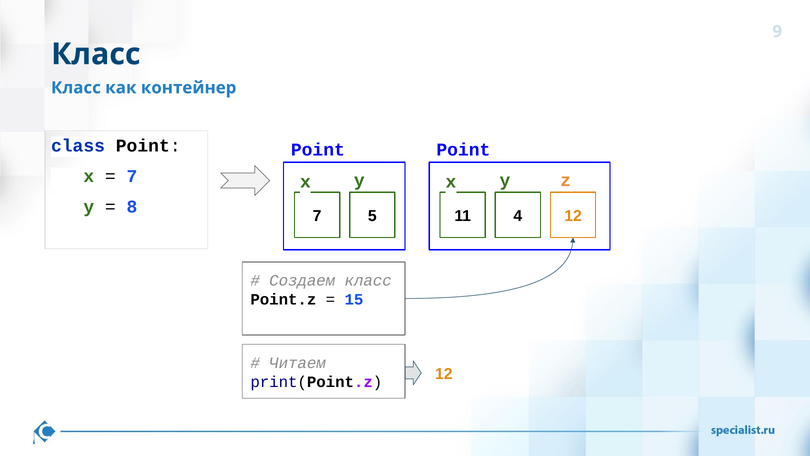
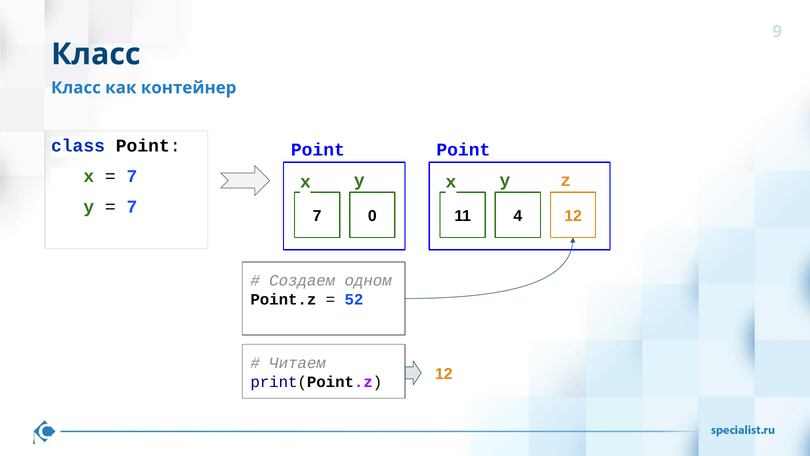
8: 8 -> 7 (132, 207)
5: 5 -> 0 (372, 216)
Создаем класс: класс -> одном (368, 280)
15: 15 -> 52 (354, 299)
